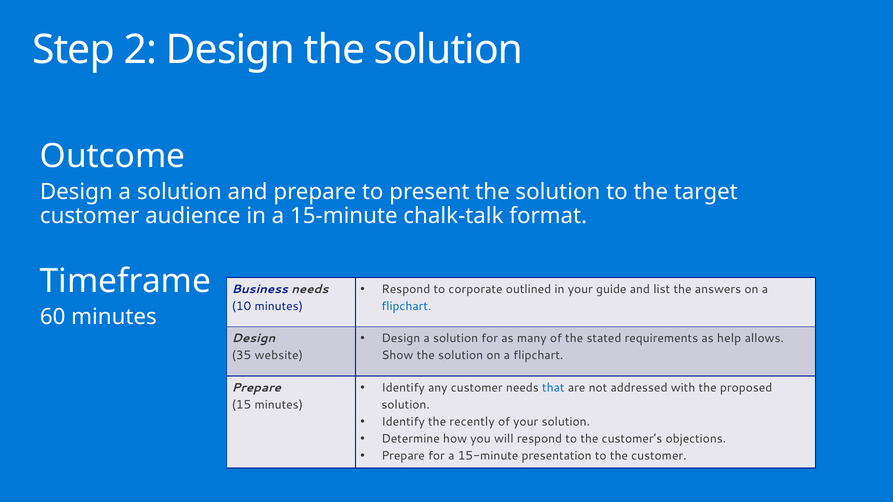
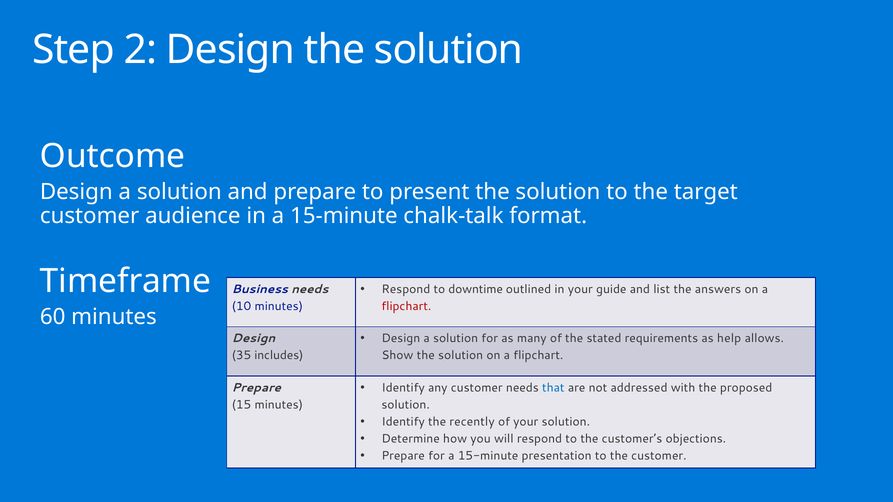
corporate: corporate -> downtime (476, 289)
flipchart colour: blue -> red (406, 306)
website: website -> includes (279, 356)
